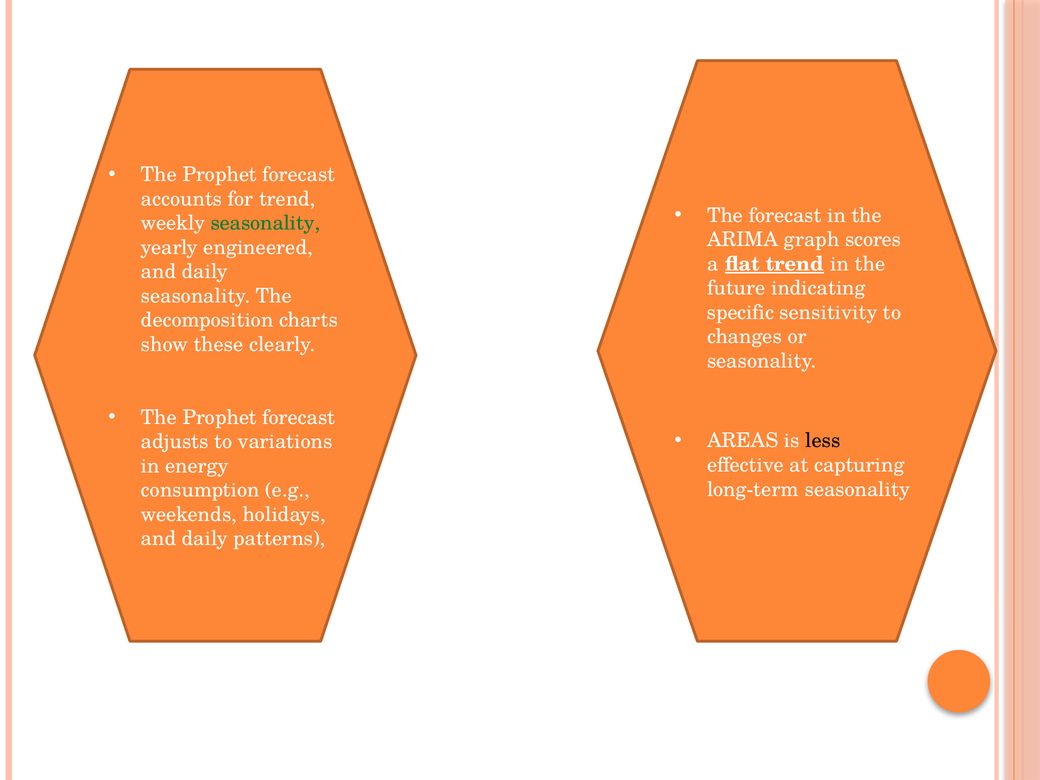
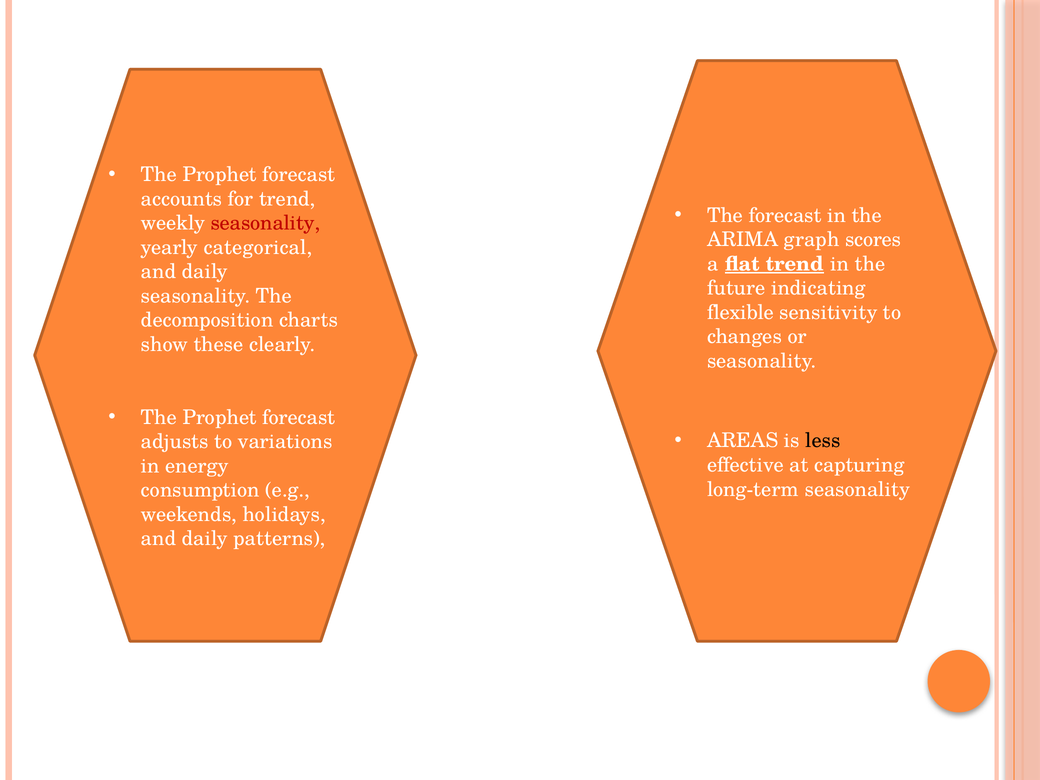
seasonality colour: green -> red (265, 223)
engineered: engineered -> categorical (258, 247)
specific: specific -> flexible (741, 312)
